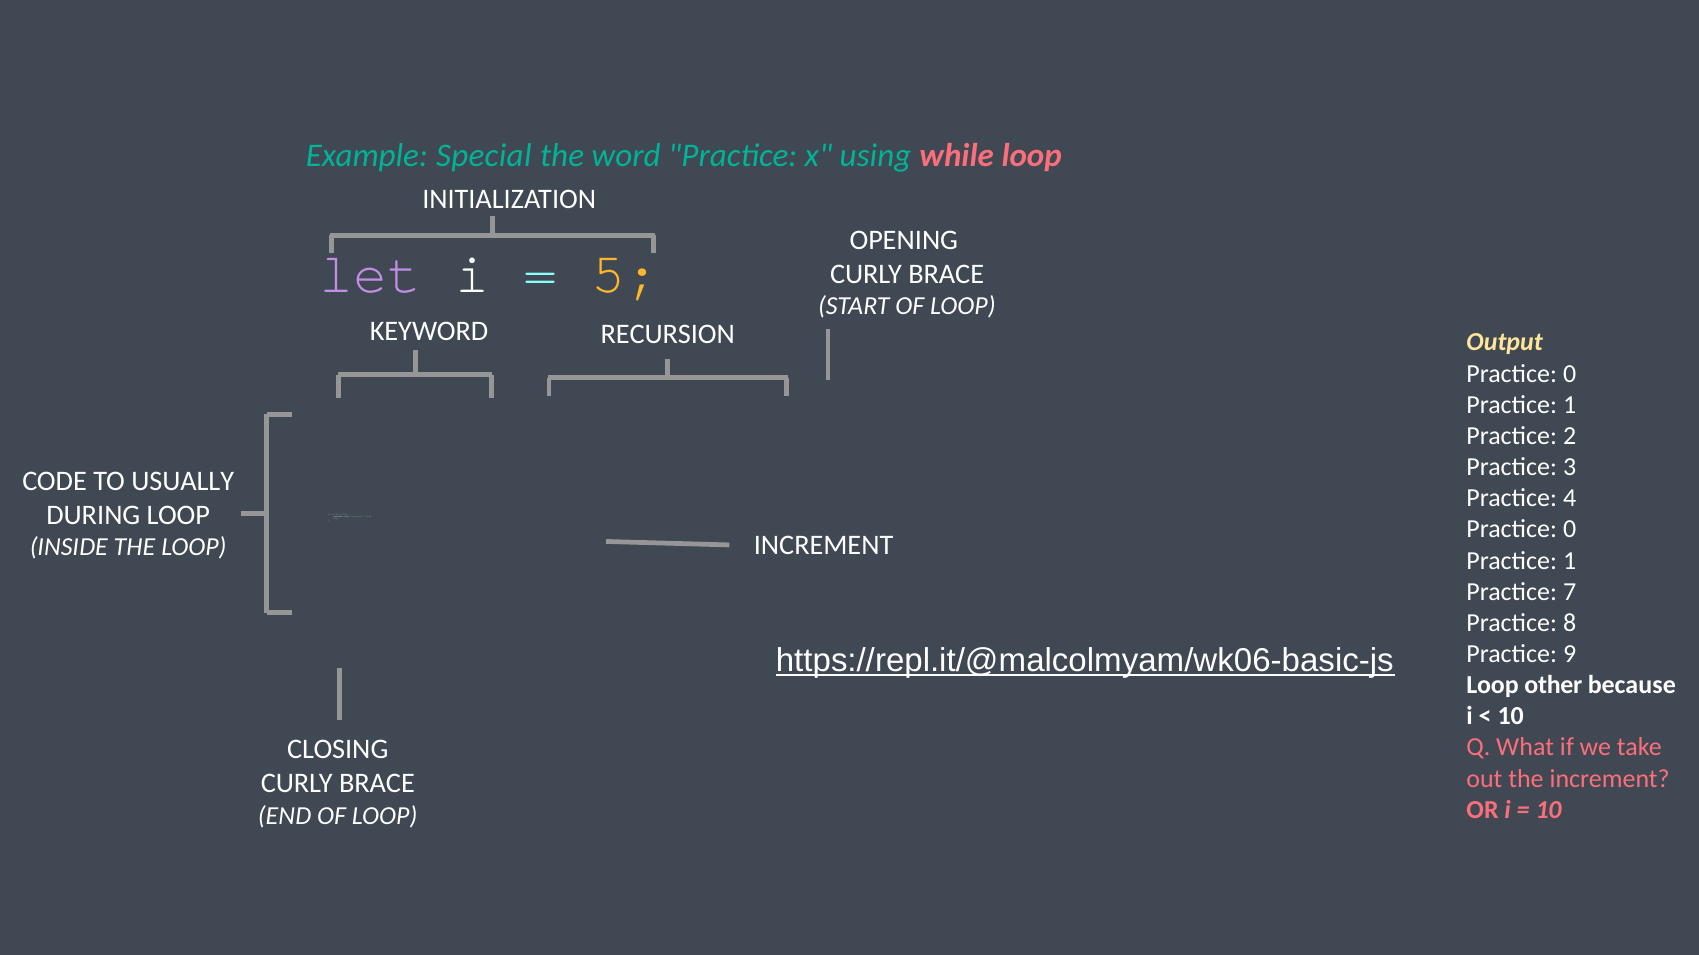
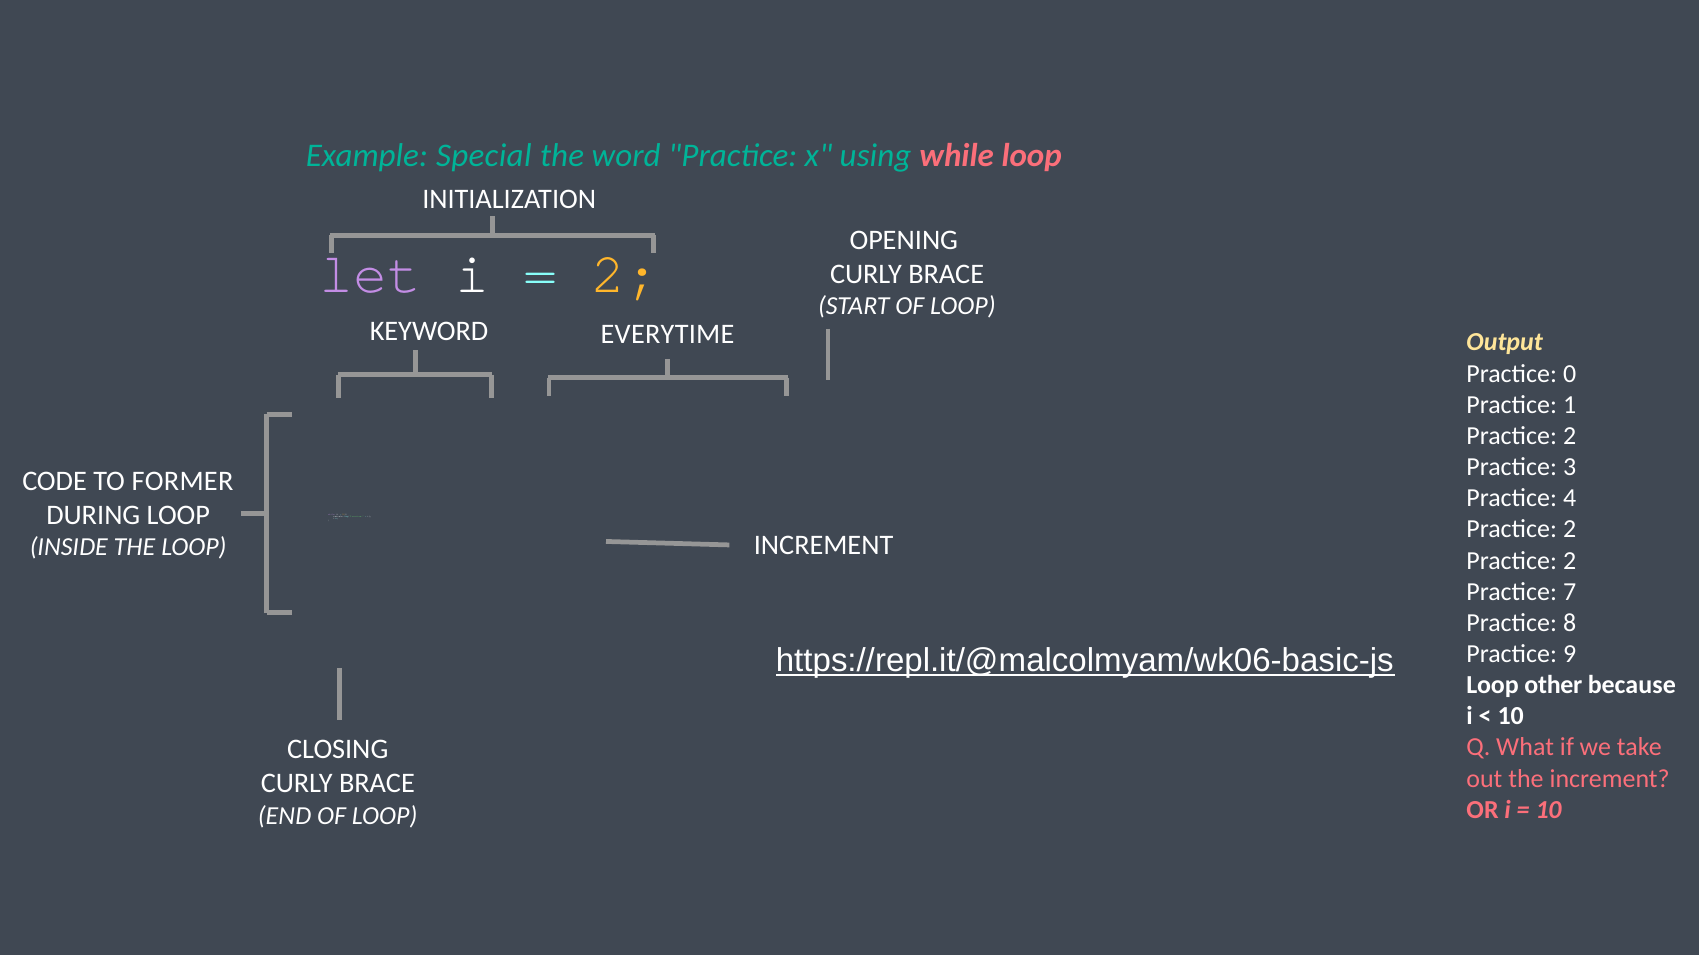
5: 5 -> 2 (625, 274)
RECURSION: RECURSION -> EVERYTIME (668, 334)
USUALLY: USUALLY -> FORMER (183, 481)
0: 0 -> 2 (1570, 530)
1: 1 -> 2 (1570, 561)
